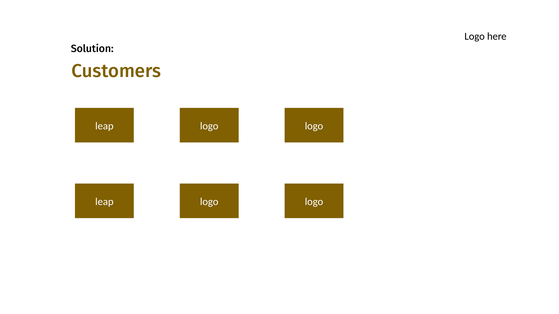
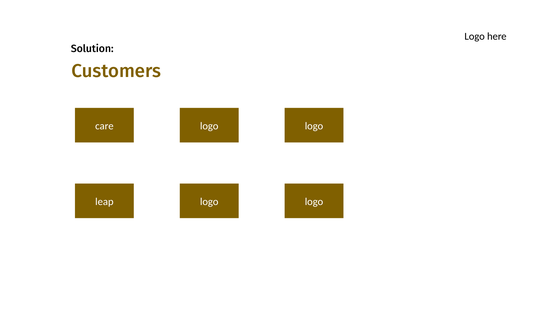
leap: leap -> care (104, 126)
